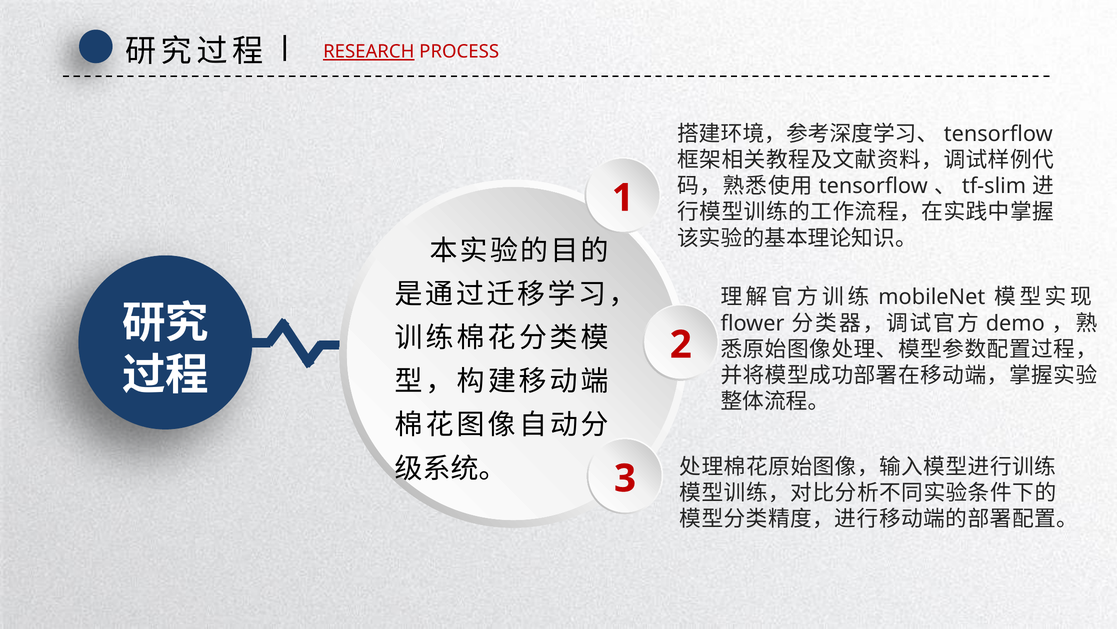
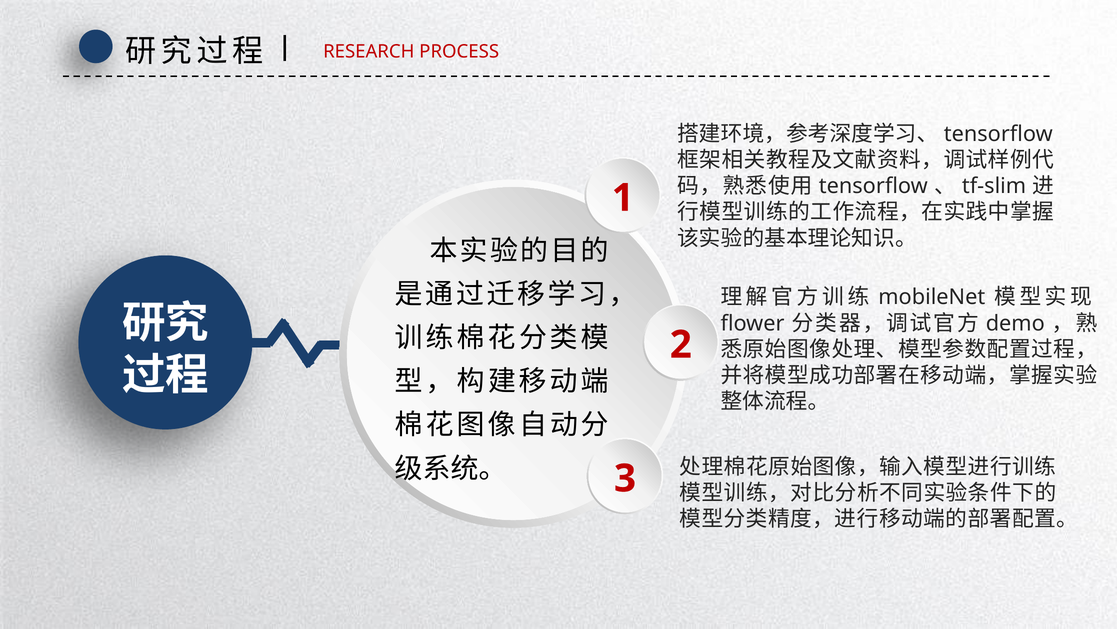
RESEARCH underline: present -> none (369, 52)
